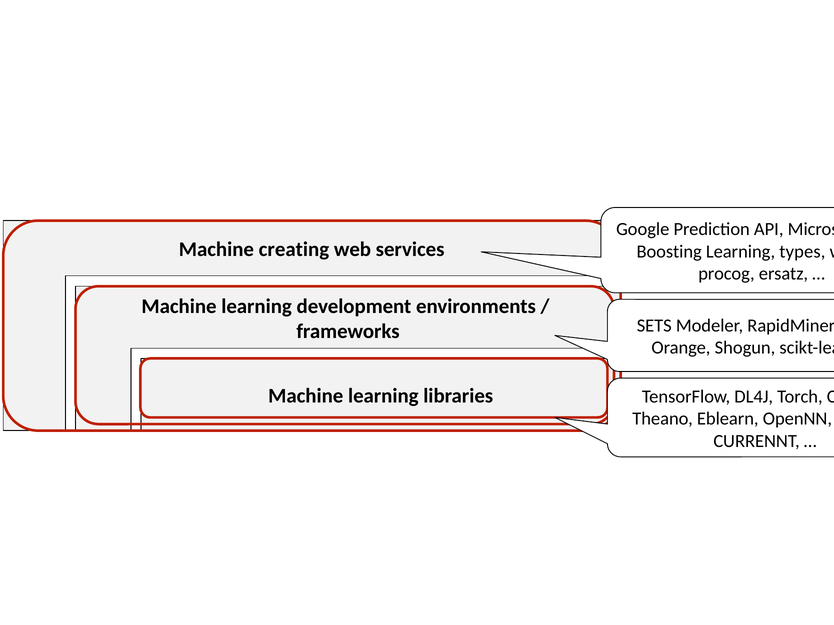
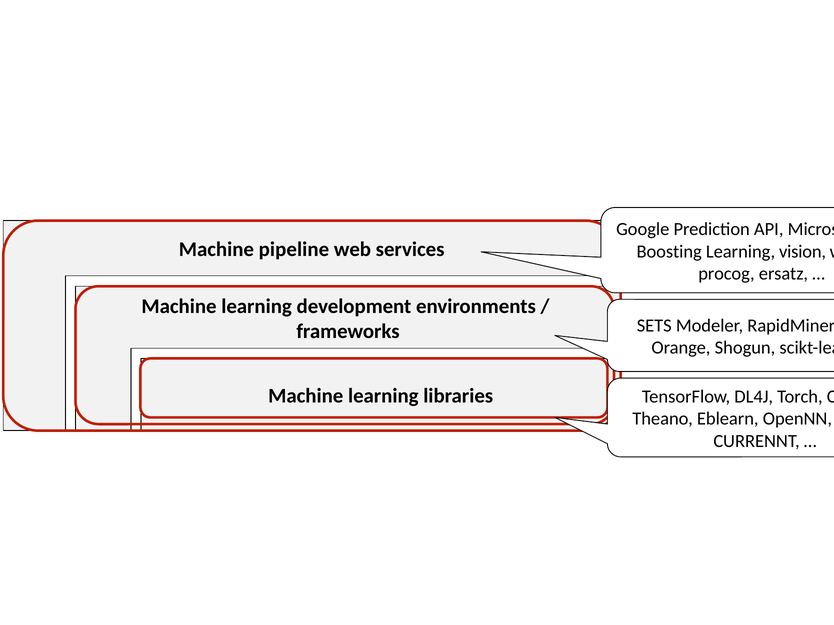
creating: creating -> pipeline (294, 250)
types: types -> vision (803, 252)
